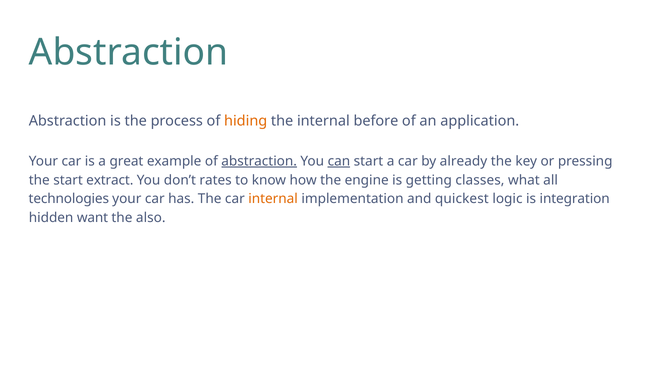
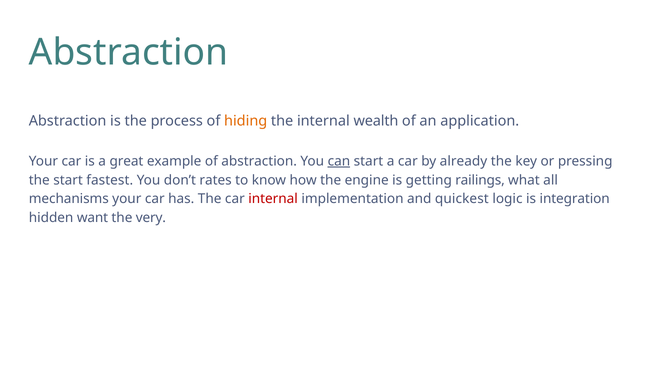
before: before -> wealth (376, 121)
abstraction underline: present -> none (259, 161)
extract: extract -> fastest (110, 180)
classes: classes -> railings (480, 180)
technologies: technologies -> mechanisms (69, 199)
internal colour: orange -> red (273, 199)
also: also -> very (151, 218)
